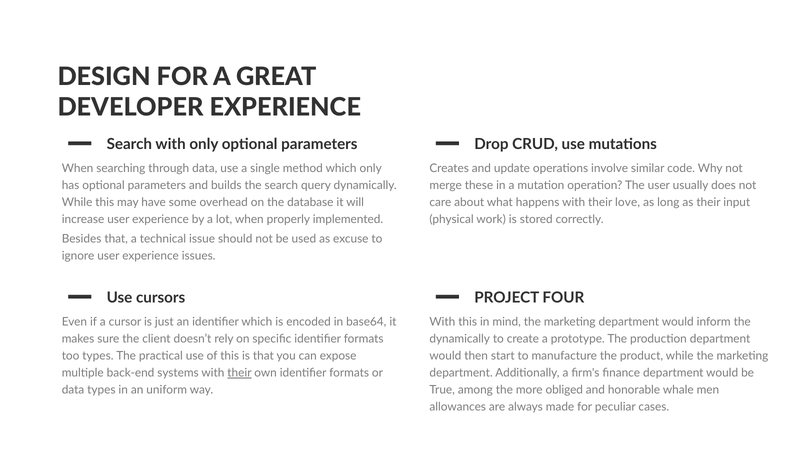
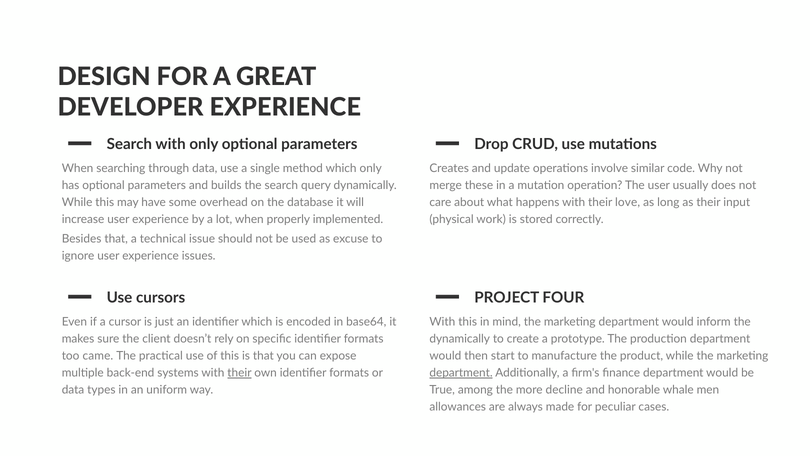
too types: types -> came (98, 356)
department underline: none -> present (461, 373)
obliged: obliged -> decline (564, 390)
